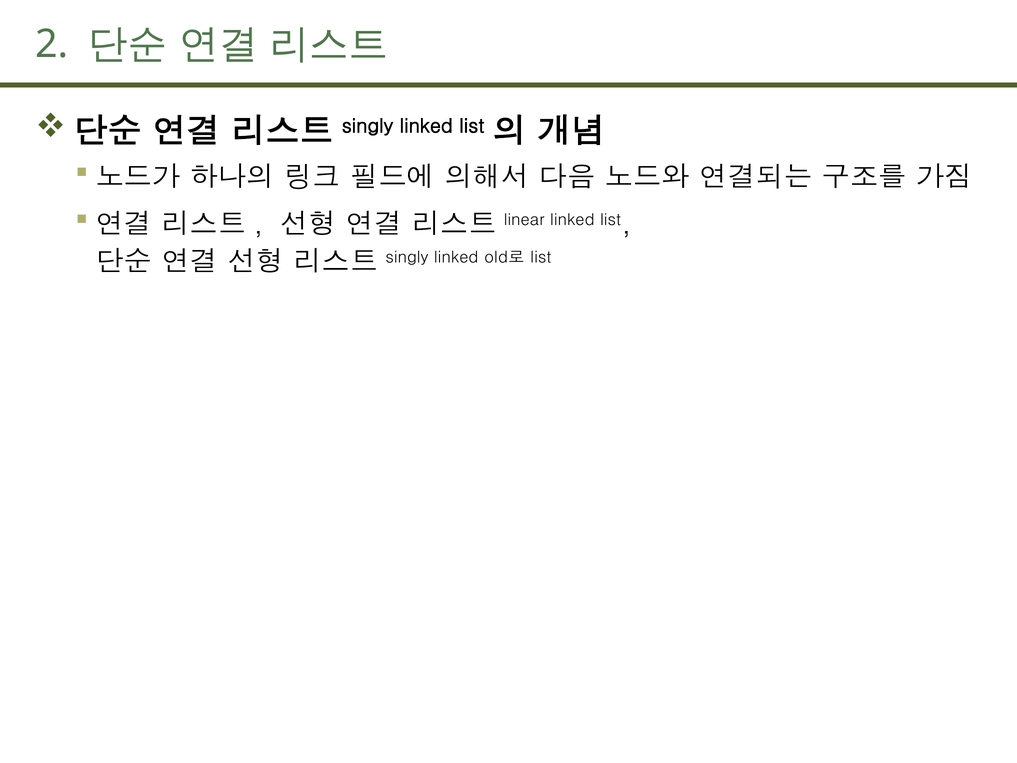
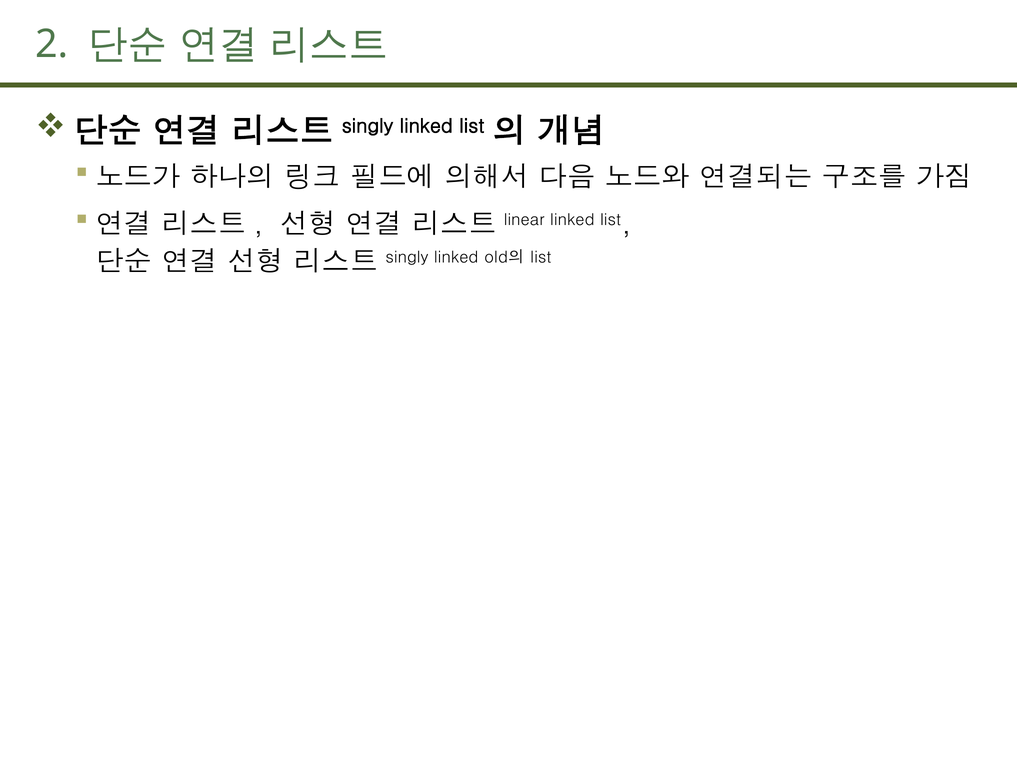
old로: old로 -> old의 (504, 257)
